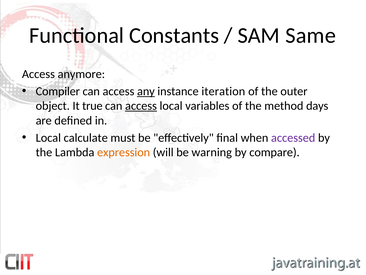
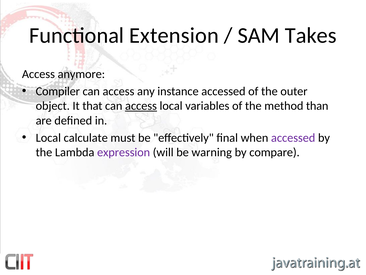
Constants: Constants -> Extension (174, 35)
Same: Same -> Takes (311, 35)
any underline: present -> none (146, 91)
instance iteration: iteration -> accessed (223, 91)
true: true -> that (92, 106)
days: days -> than (317, 106)
expression colour: orange -> purple (124, 152)
